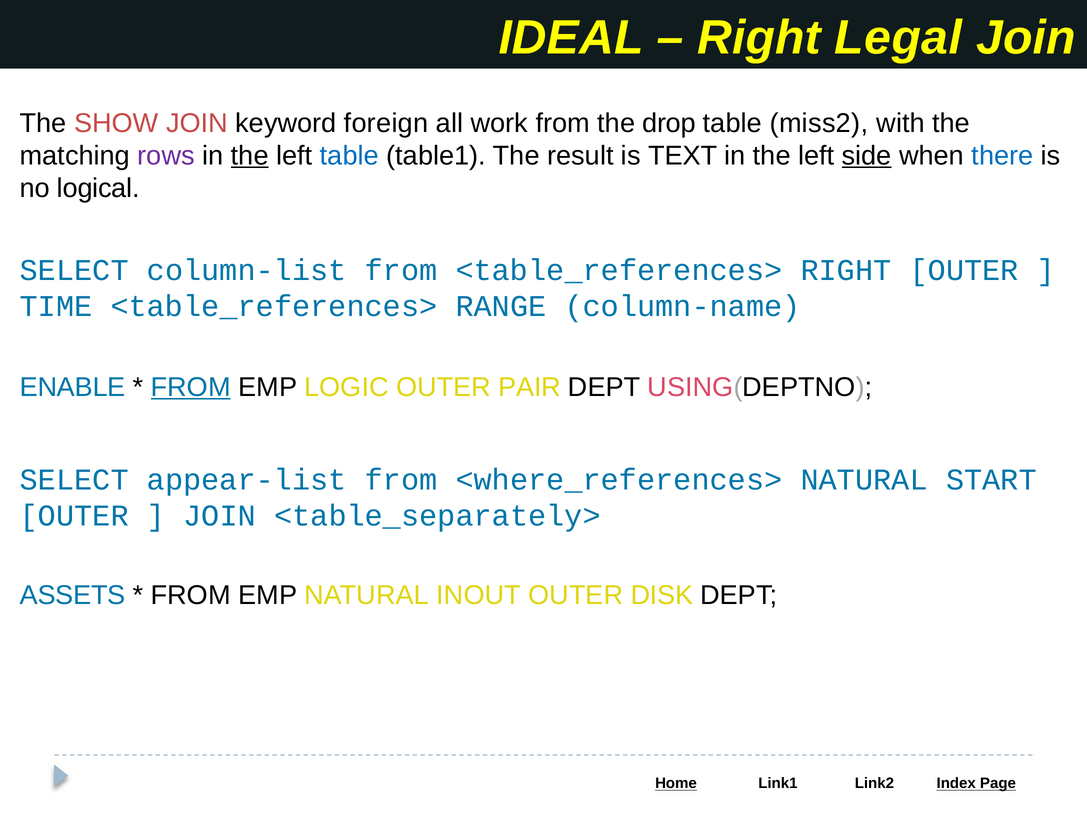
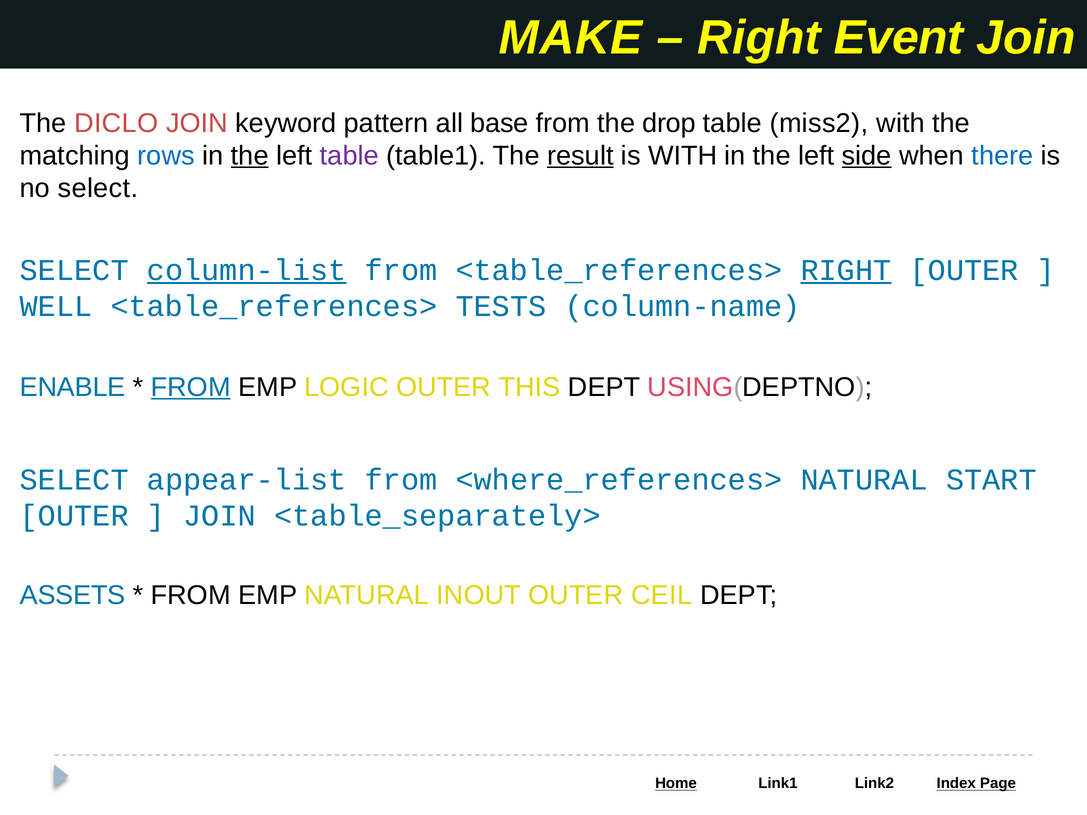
IDEAL: IDEAL -> MAKE (571, 38)
Legal: Legal -> Event (899, 38)
SHOW: SHOW -> DICLO (116, 123)
foreign: foreign -> pattern (386, 123)
work: work -> base (499, 123)
rows colour: purple -> blue (166, 156)
table colour: blue -> purple (349, 156)
result underline: none -> present (580, 156)
is TEXT: TEXT -> WITH (683, 156)
no logical: logical -> select (98, 188)
column-list underline: none -> present (247, 270)
RIGHT underline: none -> present (846, 270)
TIME: TIME -> WELL (56, 306)
RANGE: RANGE -> TESTS (501, 306)
PAIR: PAIR -> THIS (530, 387)
DISK: DISK -> CEIL (662, 596)
